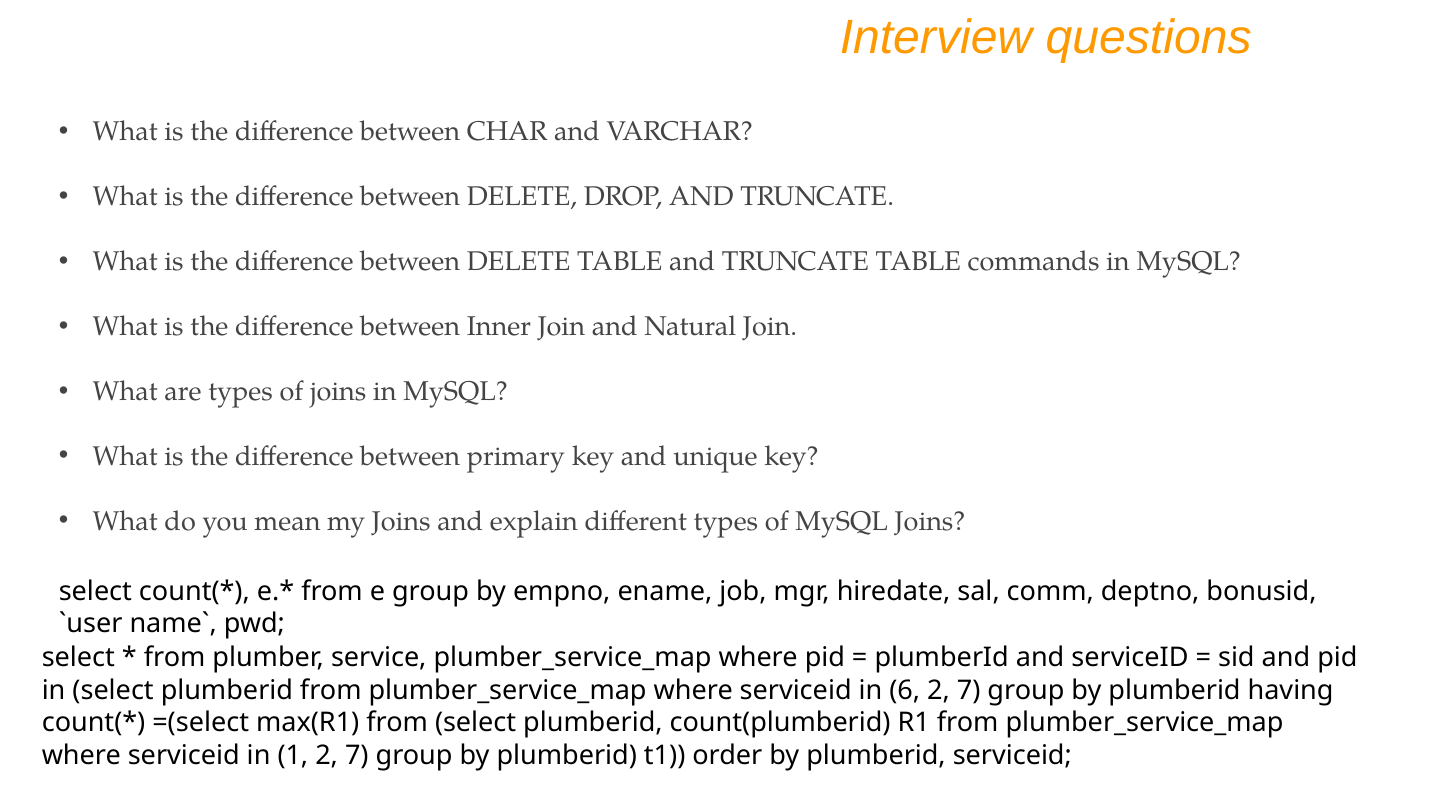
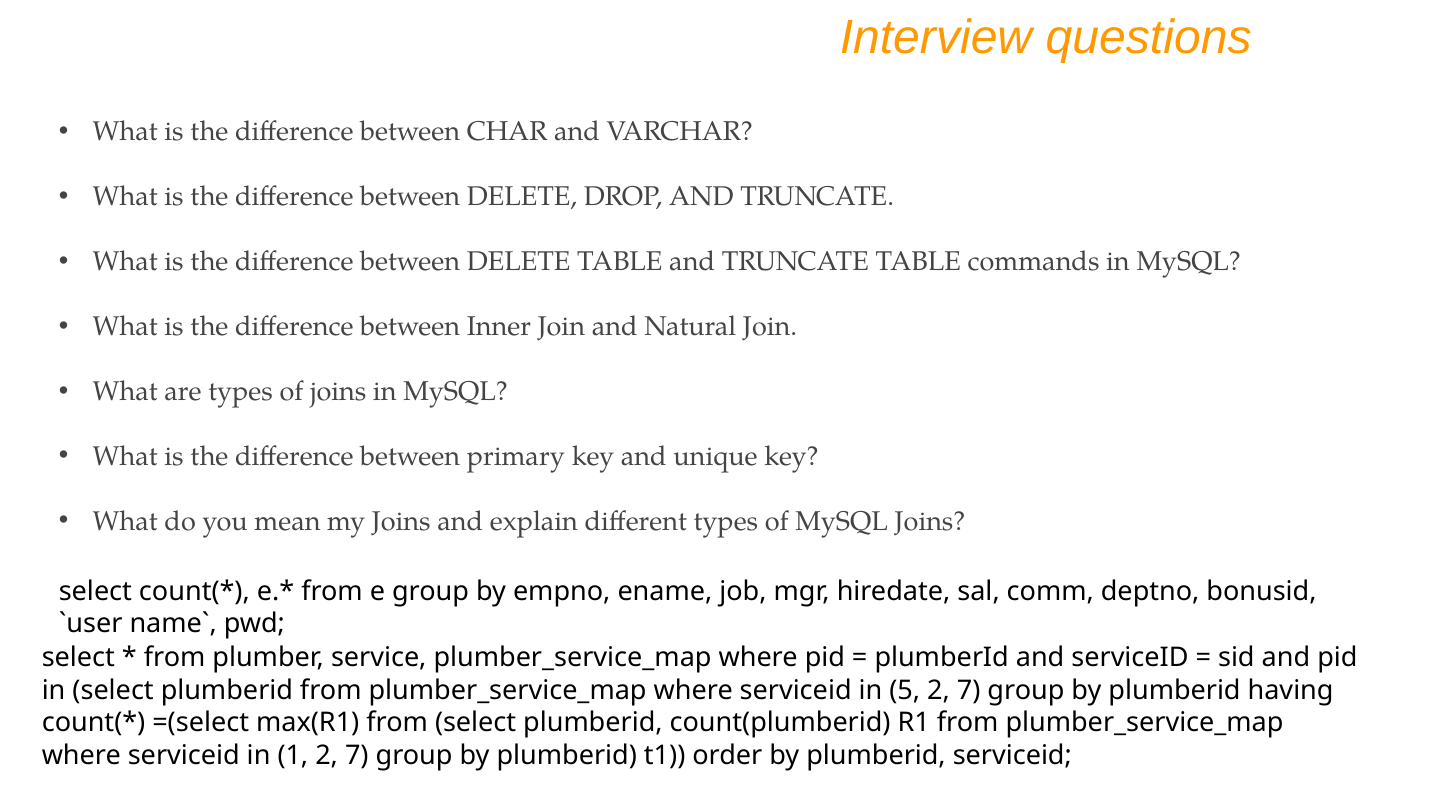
6: 6 -> 5 (905, 690)
